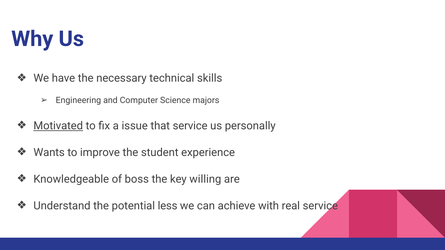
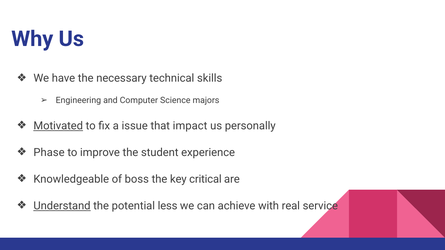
that service: service -> impact (190, 126)
Wants: Wants -> Phase (49, 153)
willing: willing -> critical (205, 179)
Understand underline: none -> present (62, 206)
